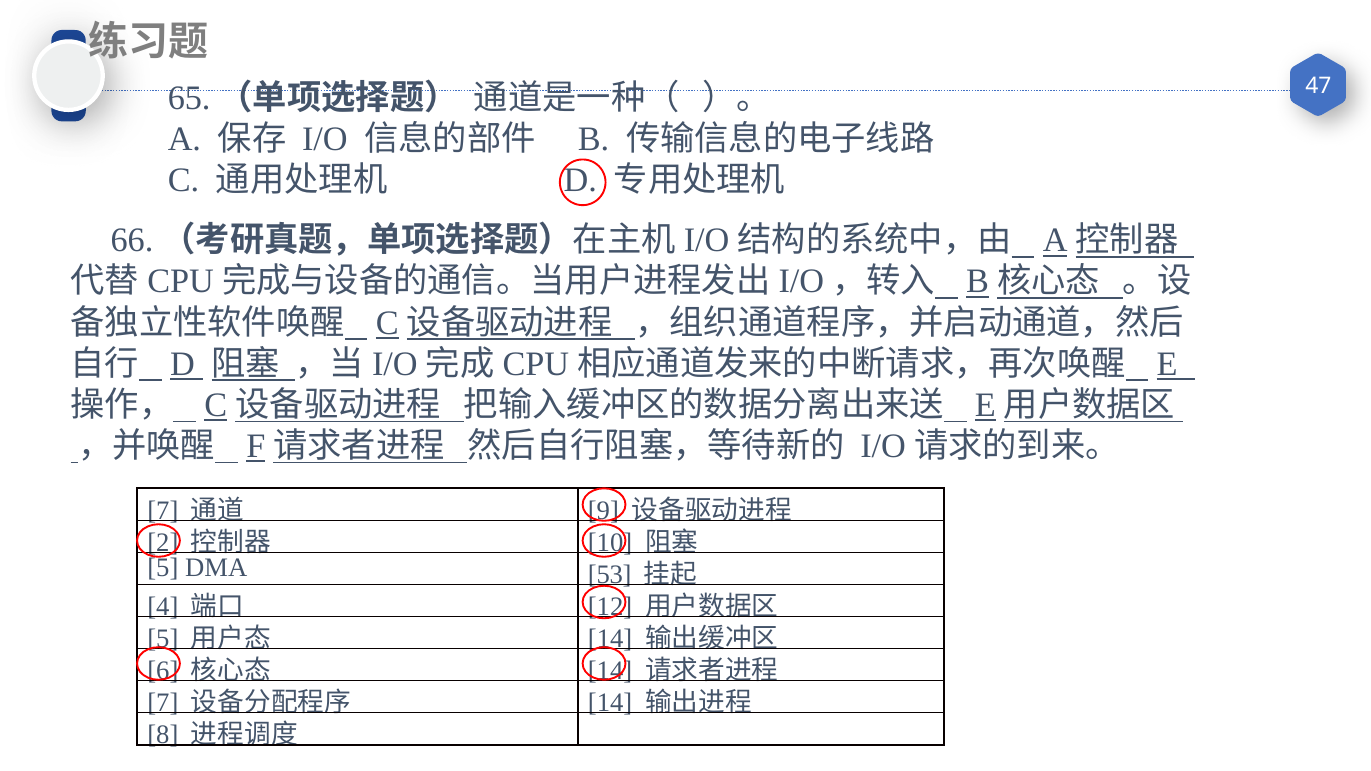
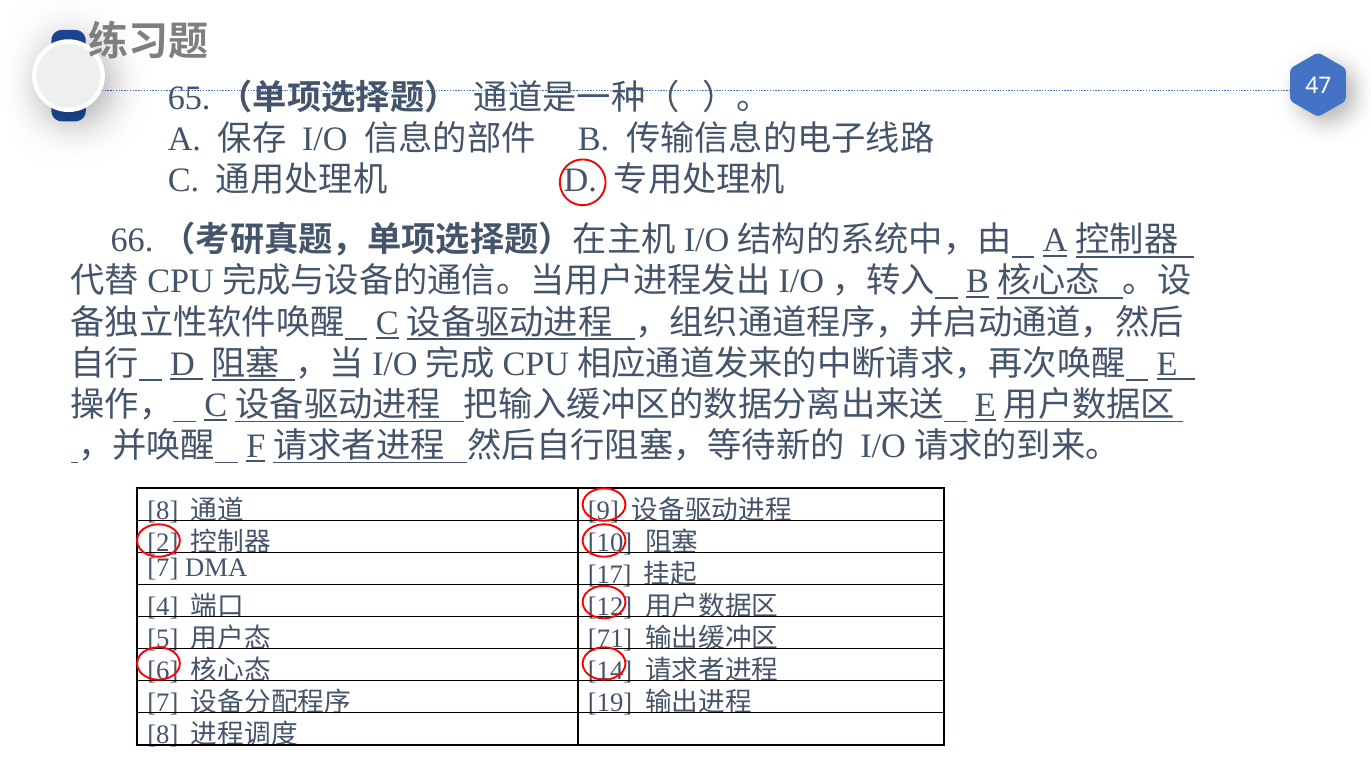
7: 7 -> 8 (163, 511)
5: 5 -> 7 (163, 568)
53: 53 -> 17 (610, 575)
14: 14 -> 71 (610, 639)
14: 14 -> 19 (610, 703)
